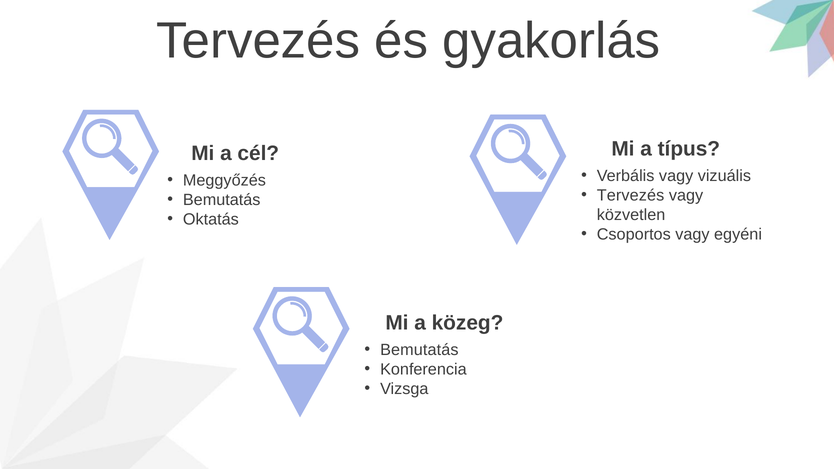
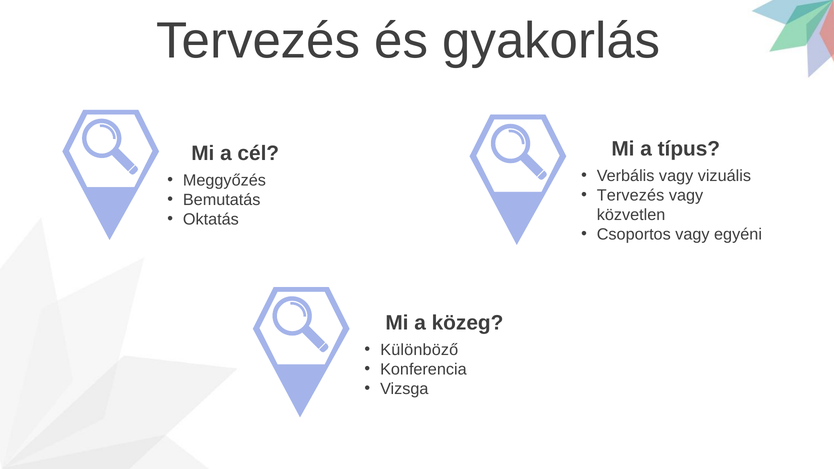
Bemutatás: Bemutatás -> Különböző (419, 350)
